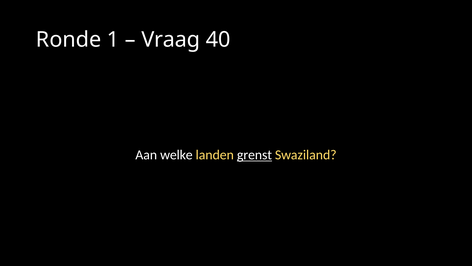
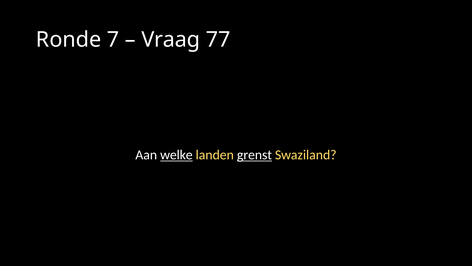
1: 1 -> 7 (113, 40)
40: 40 -> 77 (218, 40)
welke underline: none -> present (176, 155)
